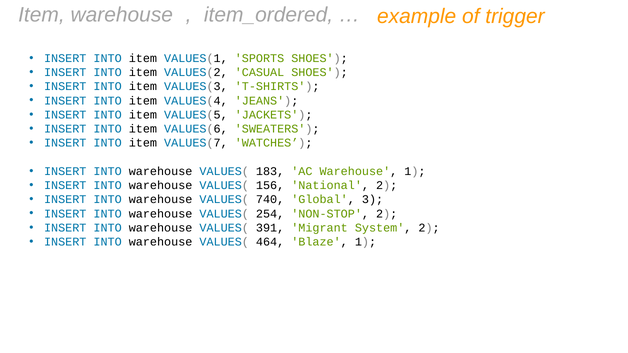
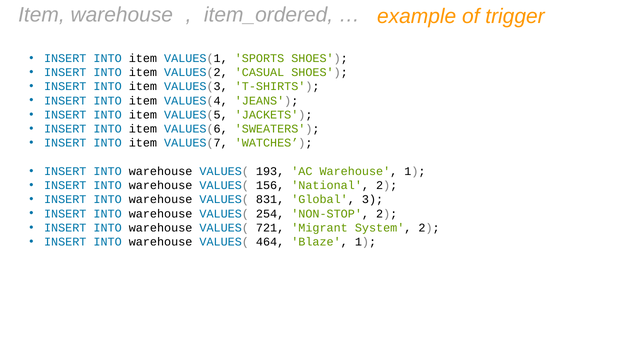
183: 183 -> 193 (270, 171)
740: 740 -> 831 (270, 200)
391: 391 -> 721 (270, 228)
